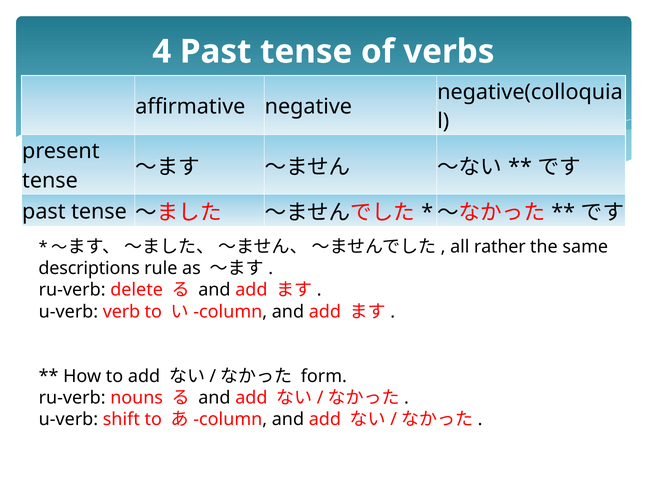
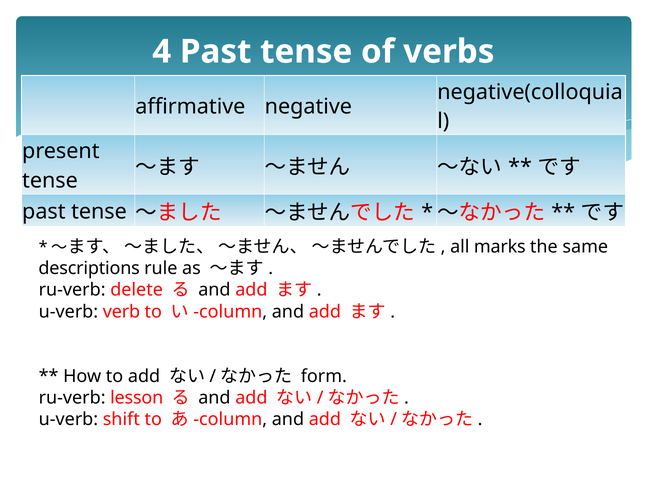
rather: rather -> marks (500, 247)
nouns: nouns -> lesson (137, 398)
